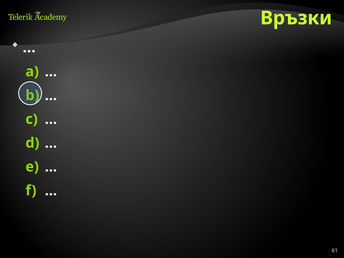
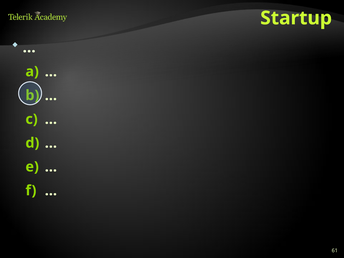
Връзки: Връзки -> Startup (296, 18)
